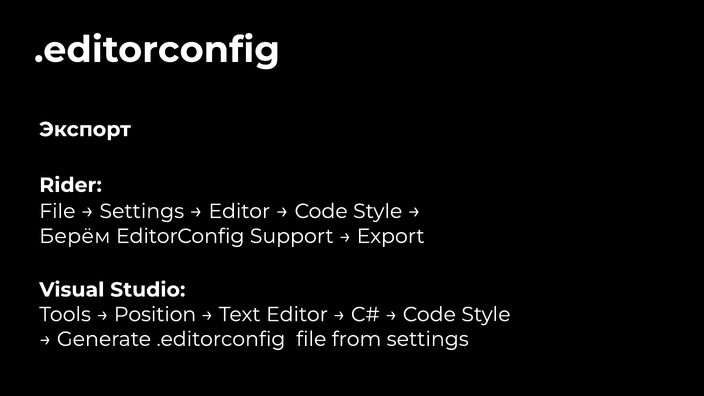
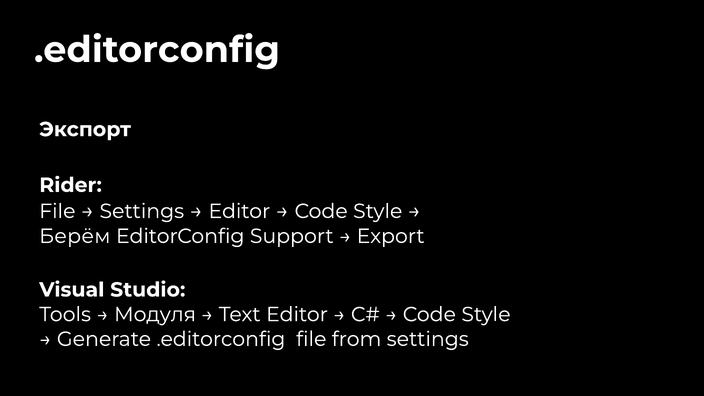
Position: Position -> Модуля (155, 314)
